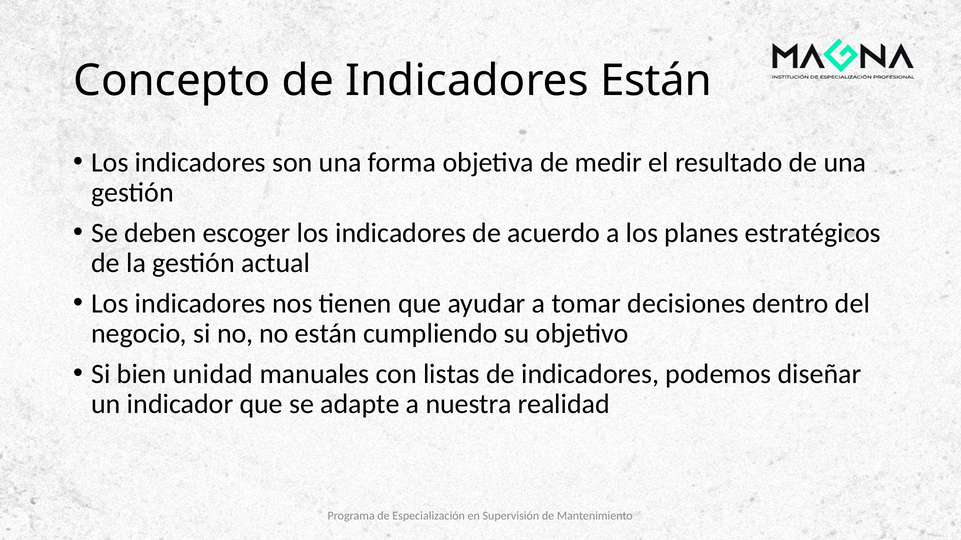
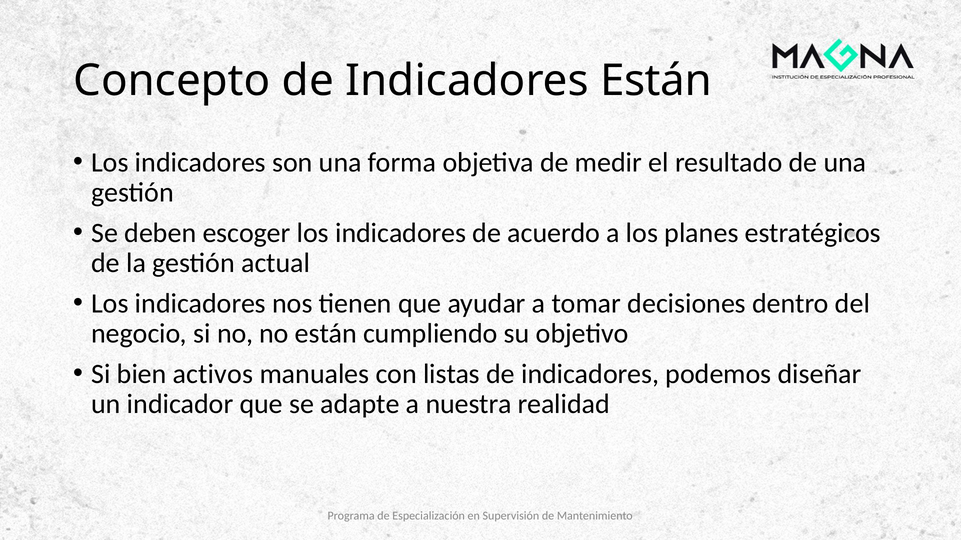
unidad: unidad -> activos (213, 374)
